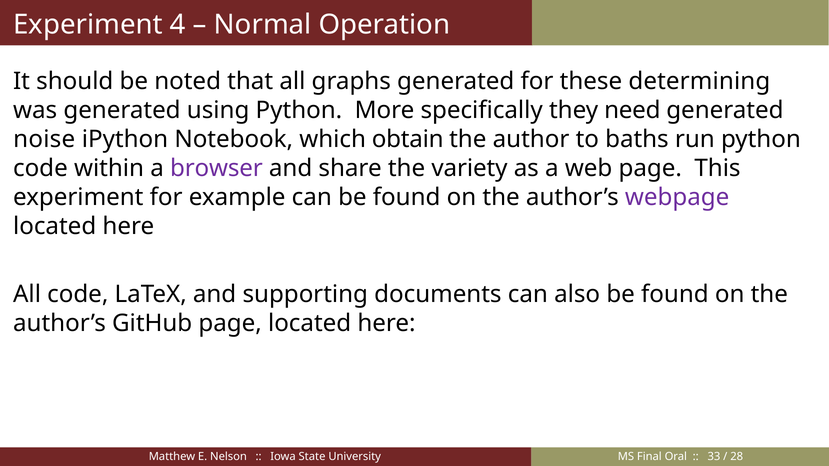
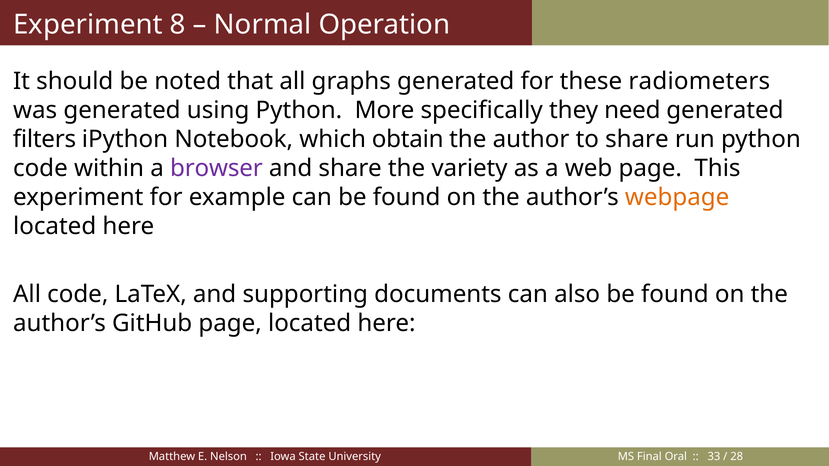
4: 4 -> 8 (178, 25)
determining: determining -> radiometers (699, 81)
noise: noise -> filters (44, 140)
to baths: baths -> share (637, 140)
webpage colour: purple -> orange (677, 198)
